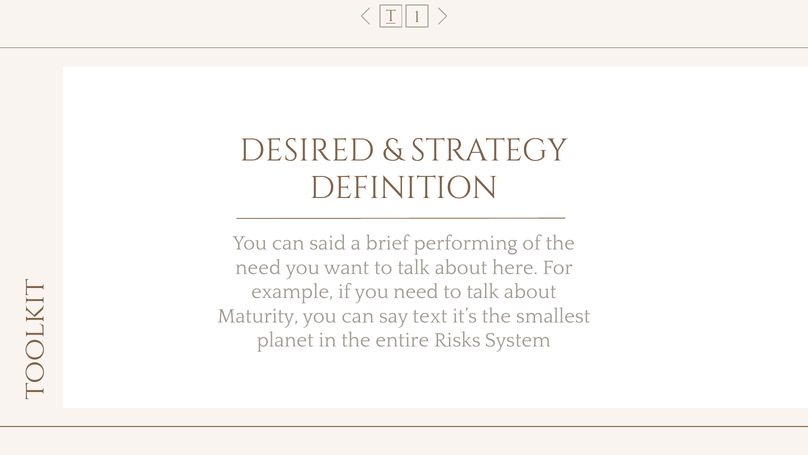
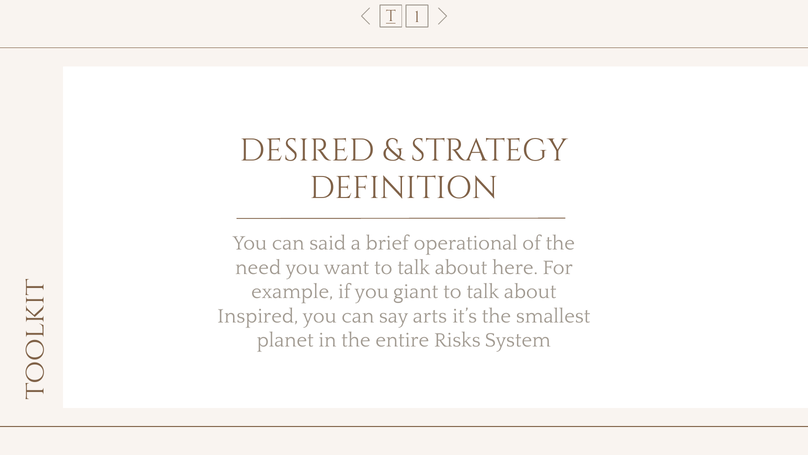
performing: performing -> operational (466, 243)
you need: need -> giant (416, 291)
Maturity: Maturity -> Inspired (258, 316)
text: text -> arts (430, 316)
